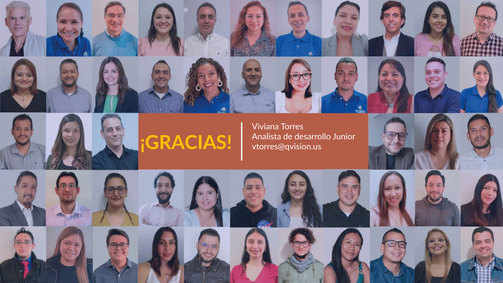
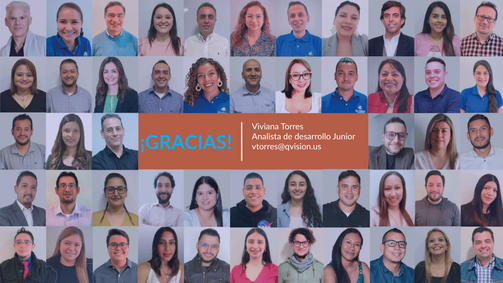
¡GRACIAS colour: yellow -> light blue (186, 143)
